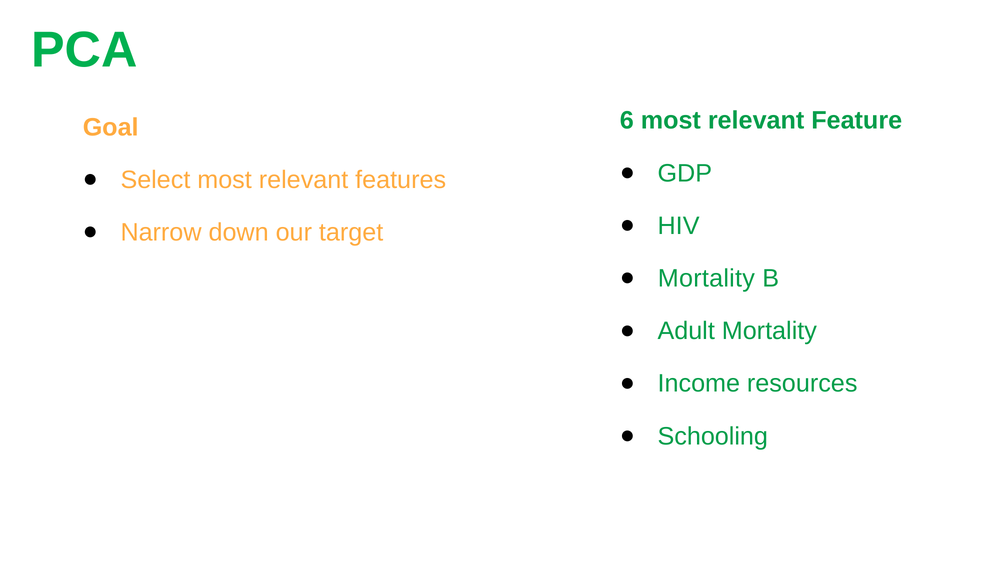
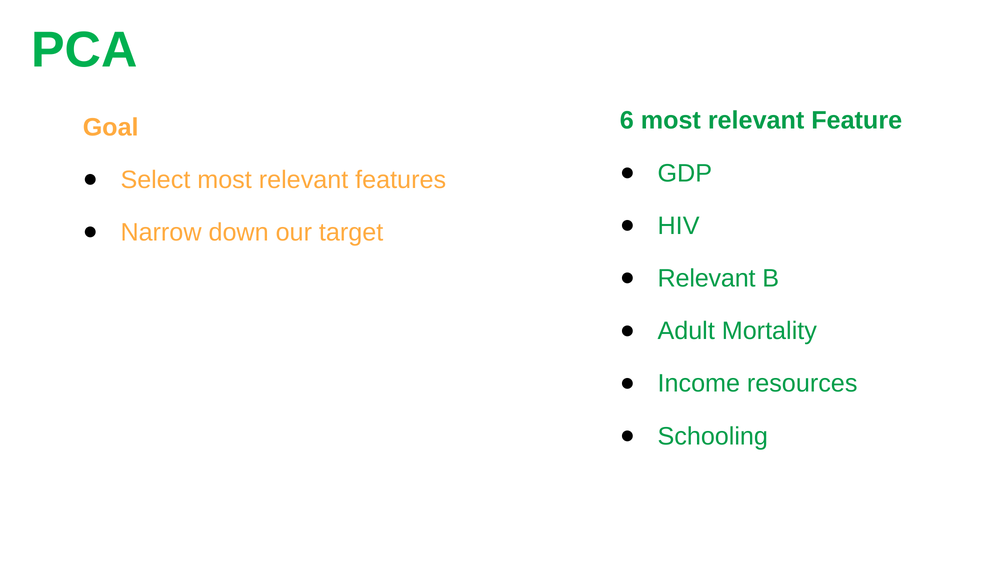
Mortality: Mortality -> Relevant (707, 278)
